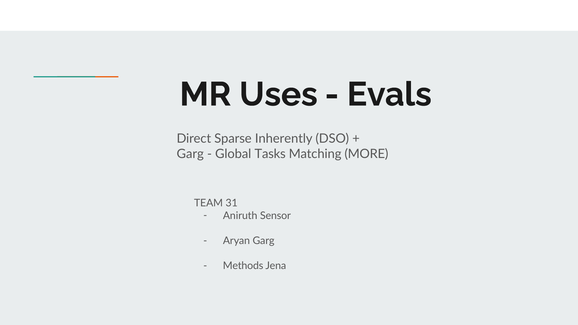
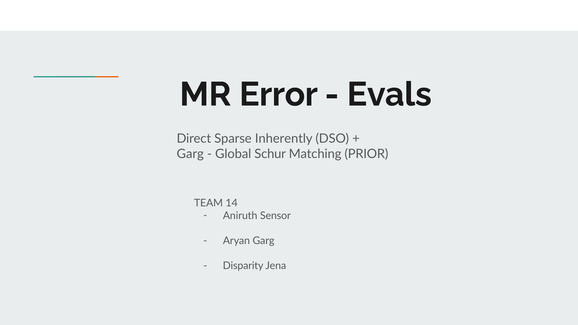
Uses: Uses -> Error (279, 94)
Tasks: Tasks -> Schur (270, 154)
MORE: MORE -> PRIOR (366, 154)
31: 31 -> 14 (232, 203)
Methods: Methods -> Disparity (243, 266)
